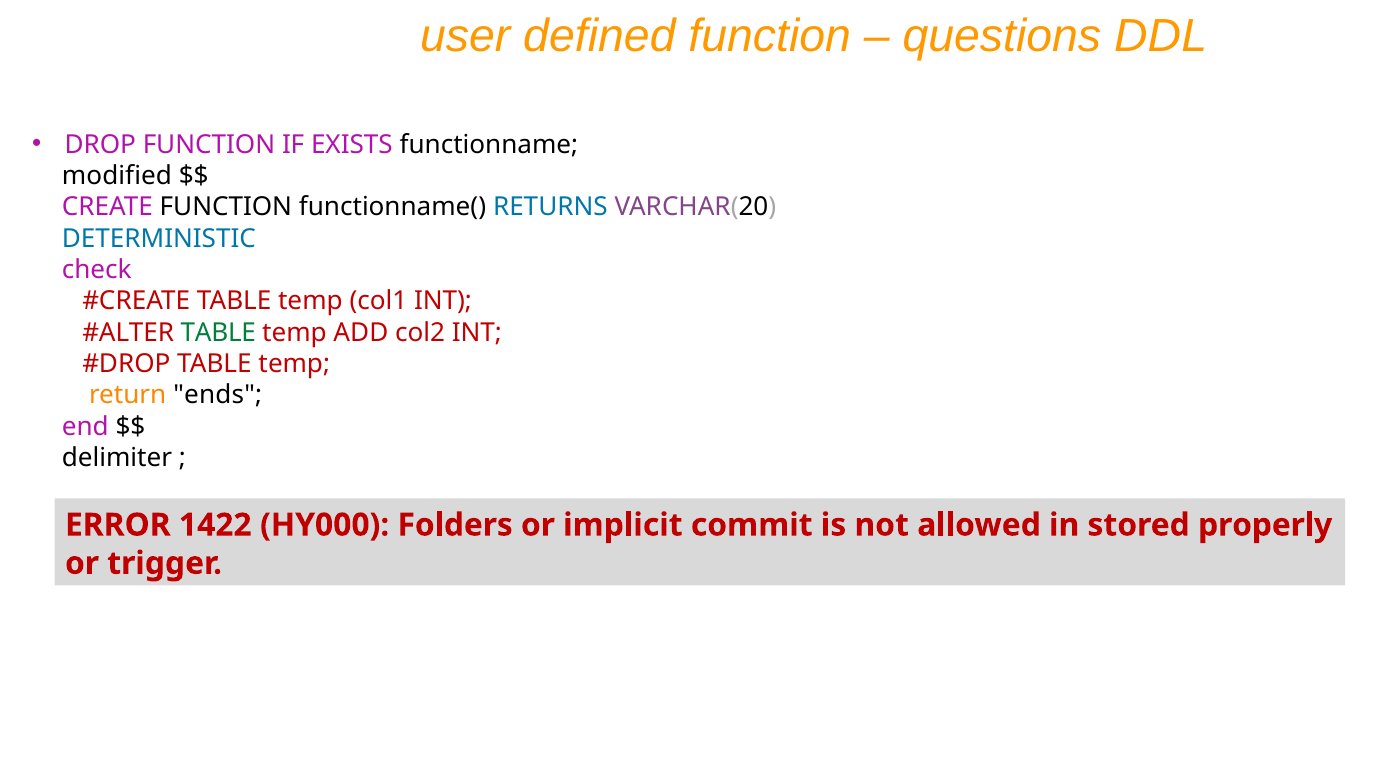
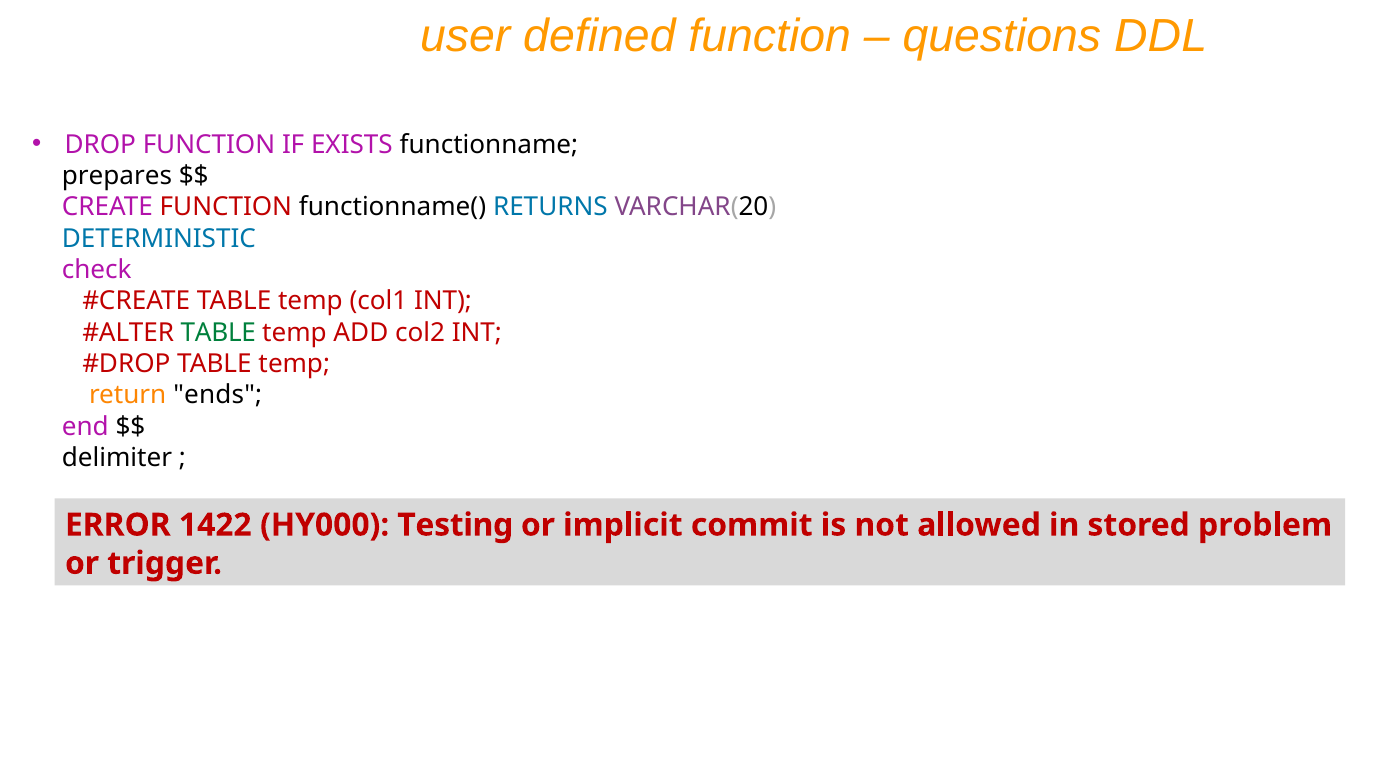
modified: modified -> prepares (117, 176)
FUNCTION colour: black -> red (226, 207)
Folders: Folders -> Testing (455, 525)
properly: properly -> problem (1265, 525)
